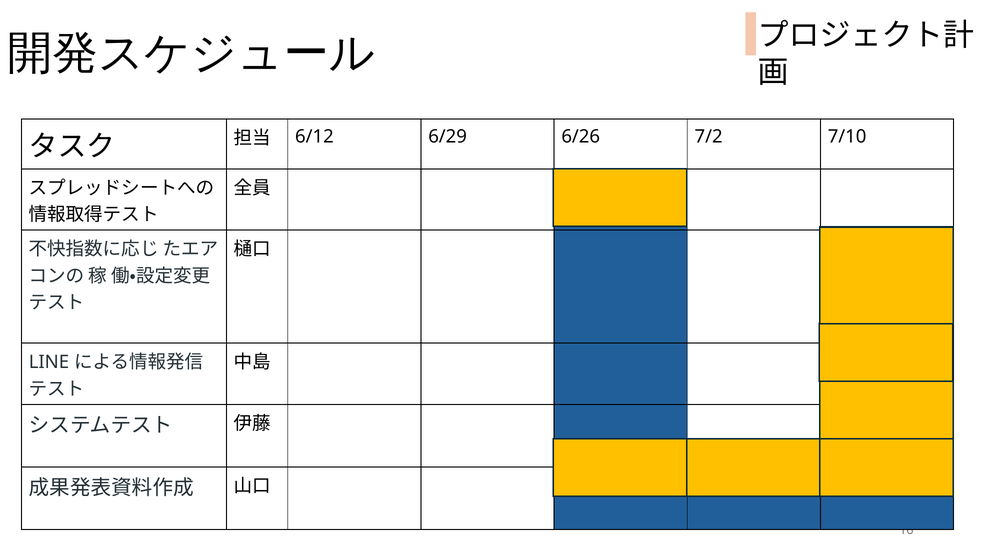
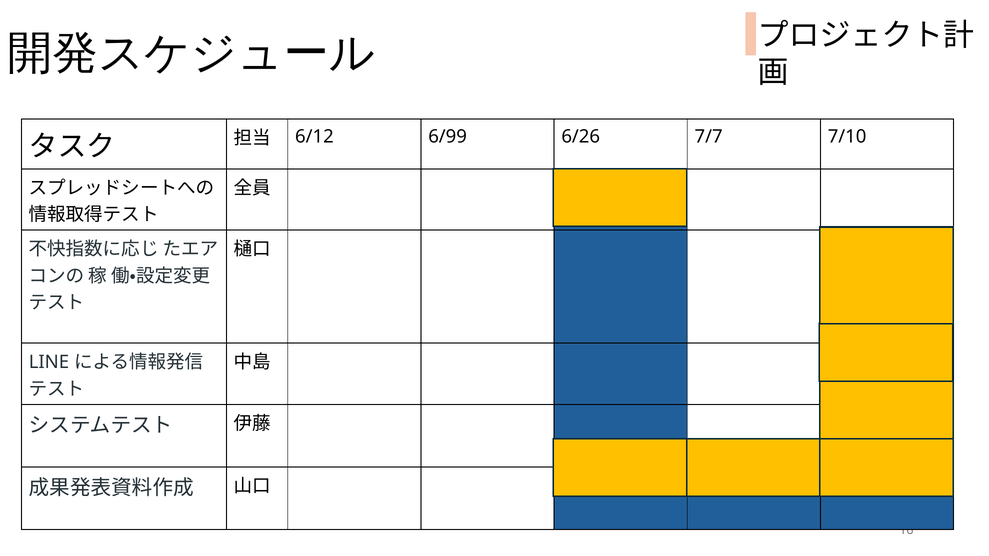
6/29: 6/29 -> 6/99 (448, 136)
7/2: 7/2 -> 7/7 (709, 136)
